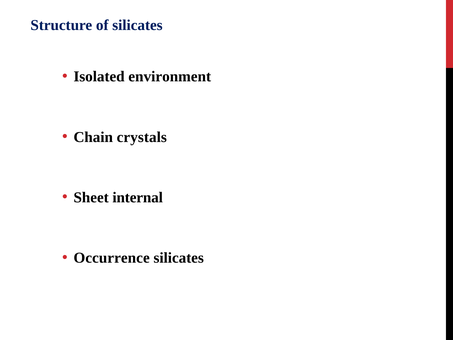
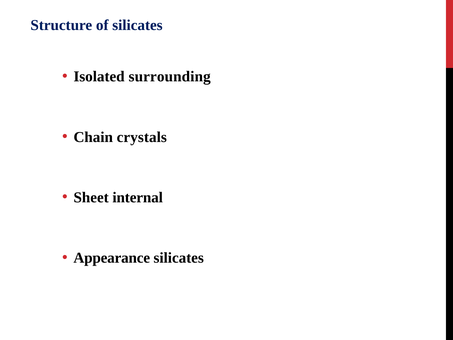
environment: environment -> surrounding (170, 77)
Occurrence: Occurrence -> Appearance (112, 258)
